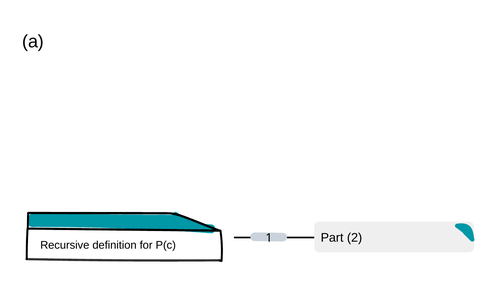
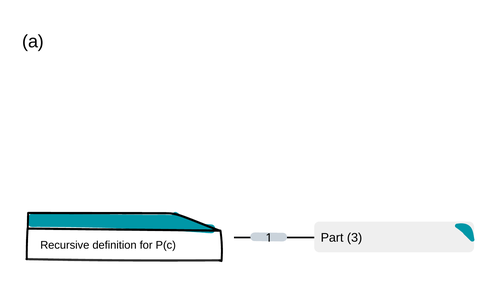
2: 2 -> 3 (355, 238)
